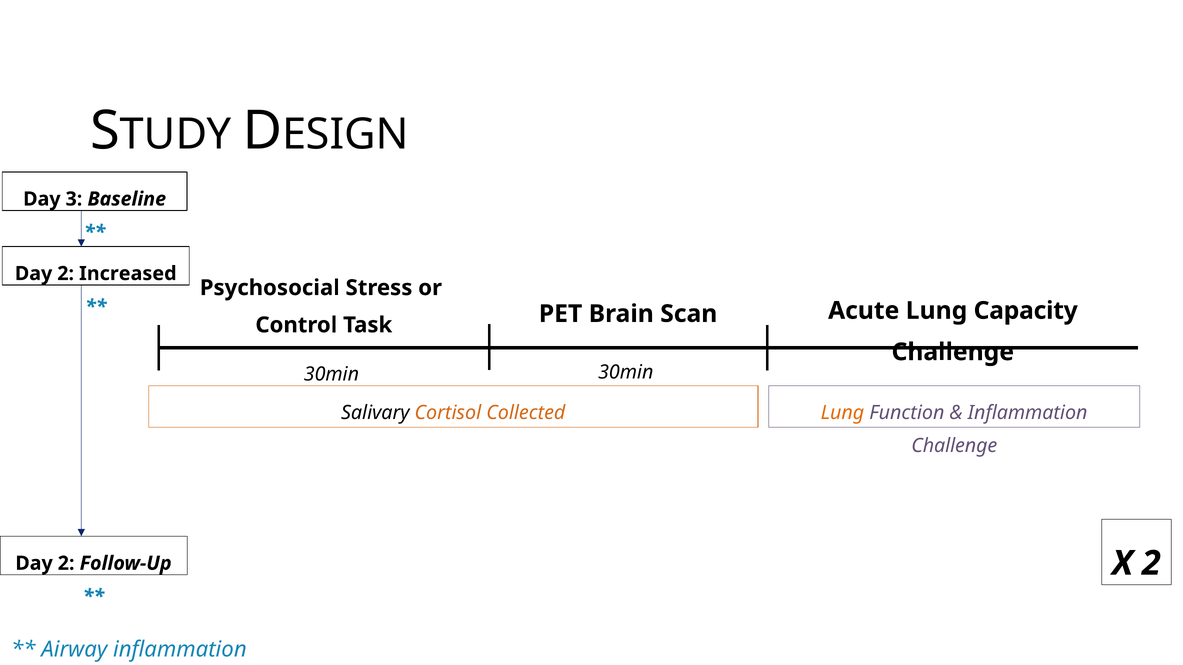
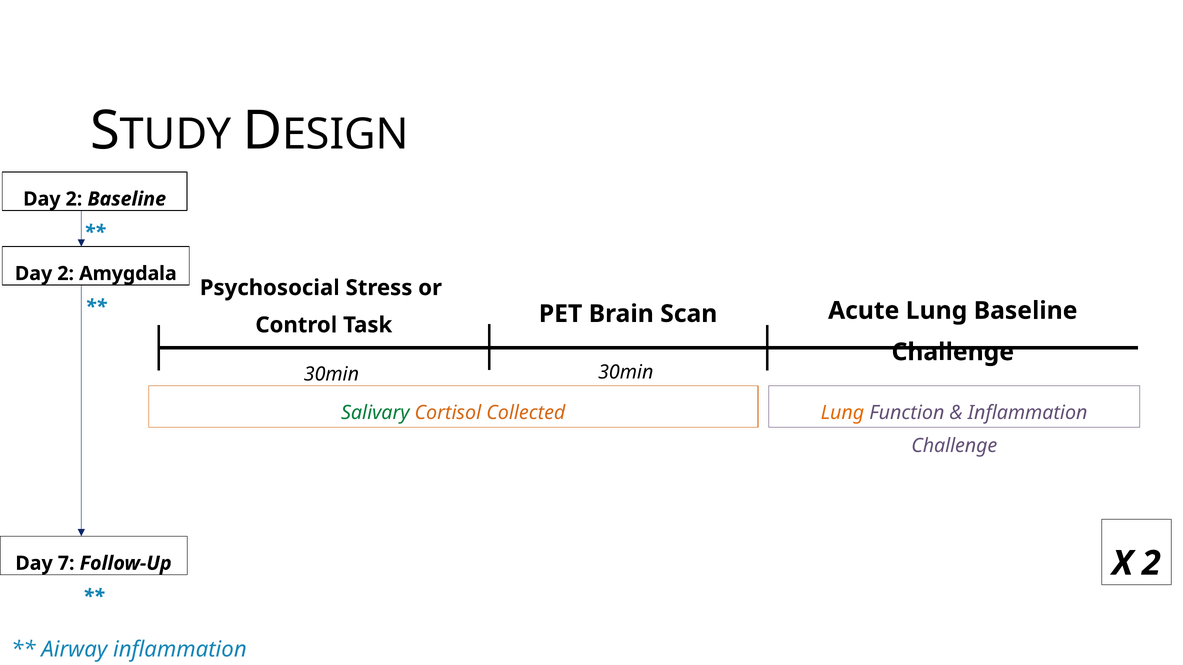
3: 3 -> 2 (74, 199)
Increased: Increased -> Amygdala (128, 274)
Lung Capacity: Capacity -> Baseline (1026, 311)
Salivary colour: black -> green (375, 413)
2: 2 -> 7 (66, 564)
